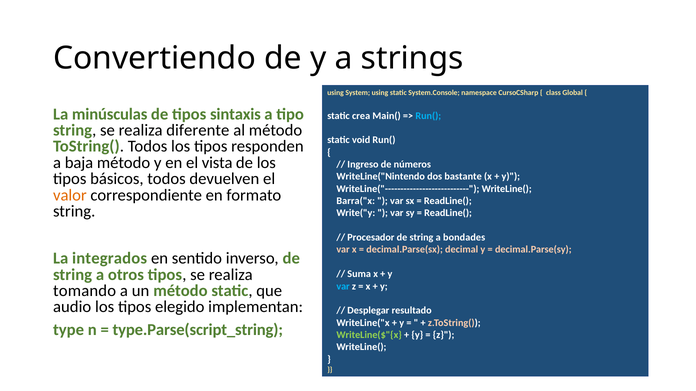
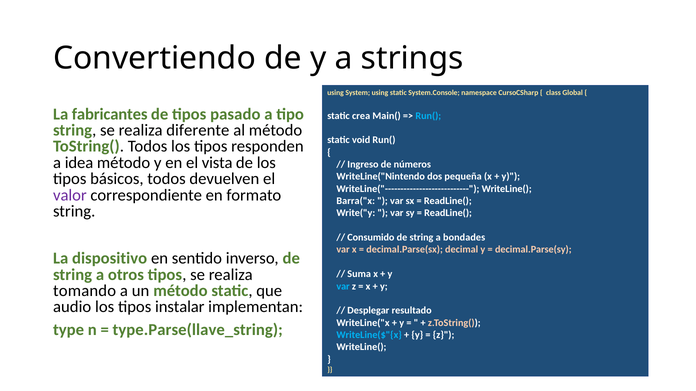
minúsculas: minúsculas -> fabricantes (110, 114)
sintaxis: sintaxis -> pasado (235, 114)
baja: baja -> idea (79, 163)
bastante: bastante -> pequeña (463, 177)
valor colour: orange -> purple (70, 195)
Procesador: Procesador -> Consumido (371, 238)
integrados: integrados -> dispositivo (110, 259)
elegido: elegido -> instalar (180, 307)
type.Parse(script_string: type.Parse(script_string -> type.Parse(llave_string (198, 330)
WriteLine($"{x colour: light green -> light blue (369, 335)
